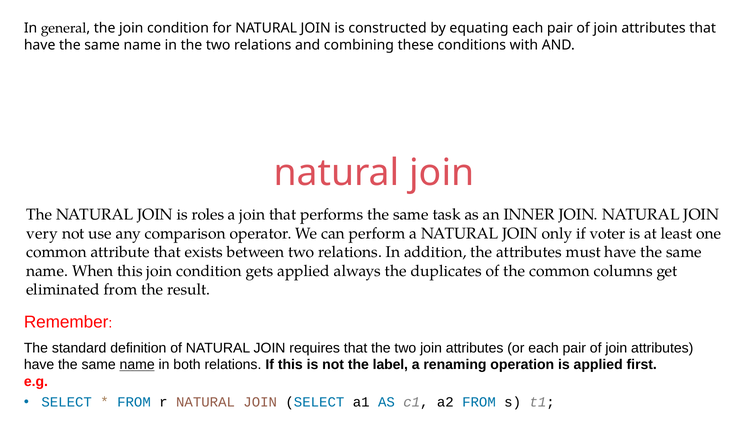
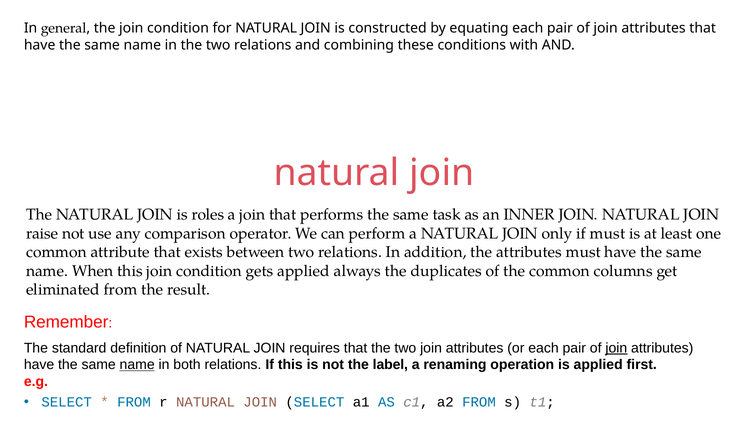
very: very -> raise (42, 233)
if voter: voter -> must (607, 233)
join underline: none -> present (616, 348)
